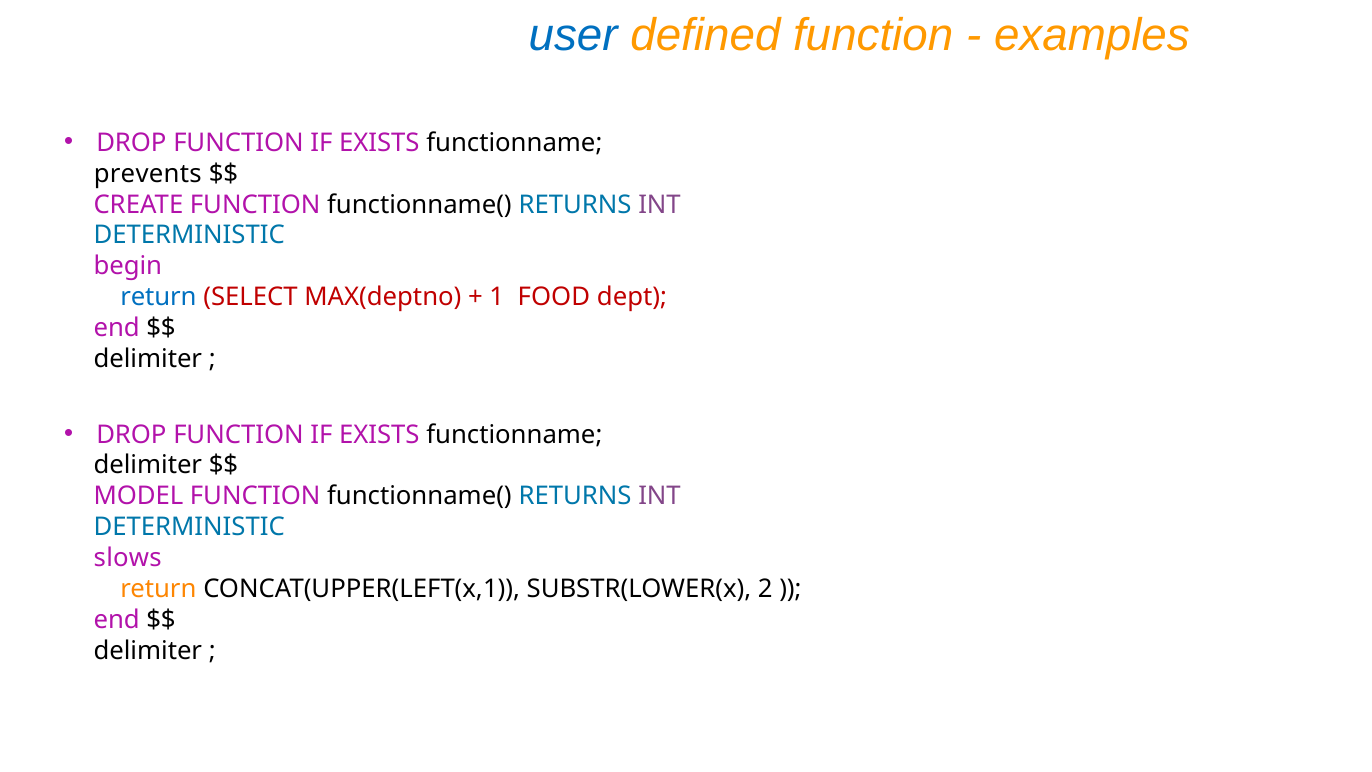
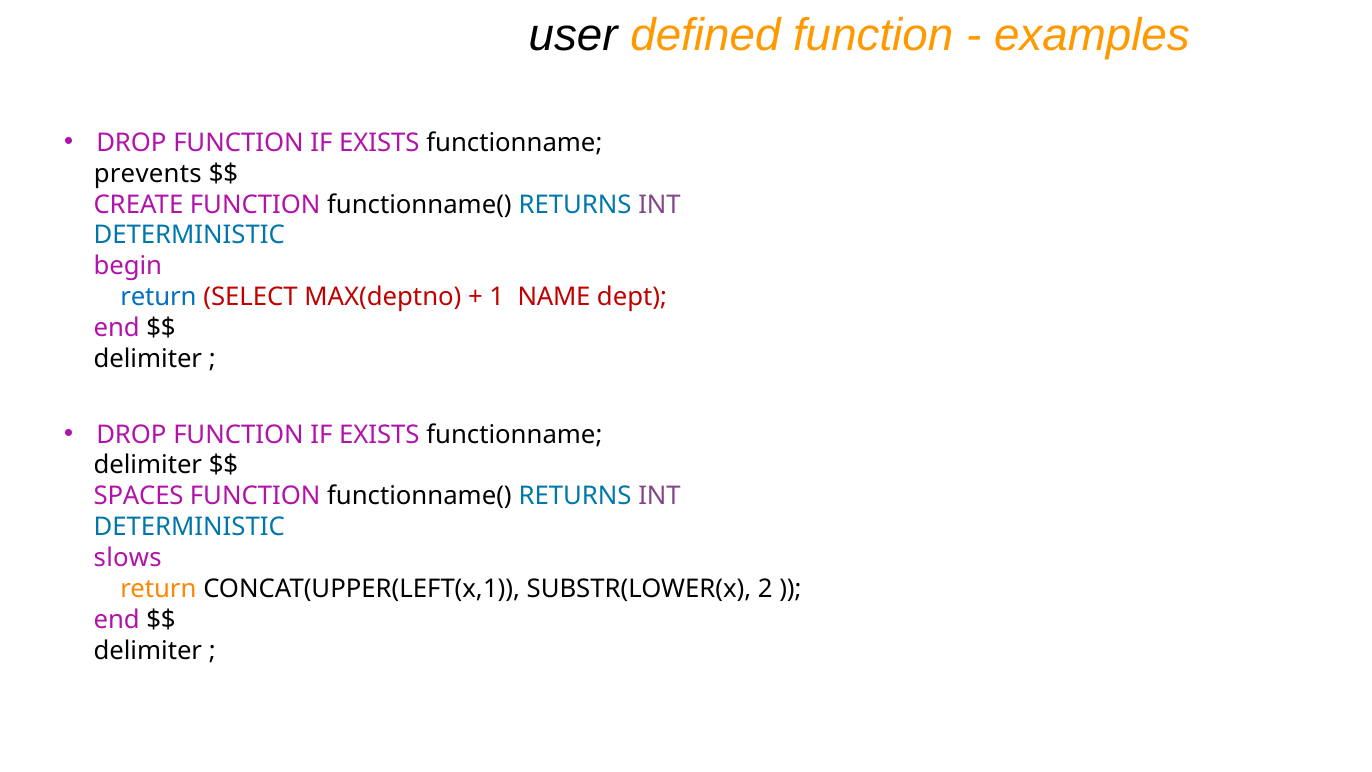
user colour: blue -> black (573, 36)
FOOD: FOOD -> NAME (554, 297)
MODEL: MODEL -> SPACES (139, 496)
